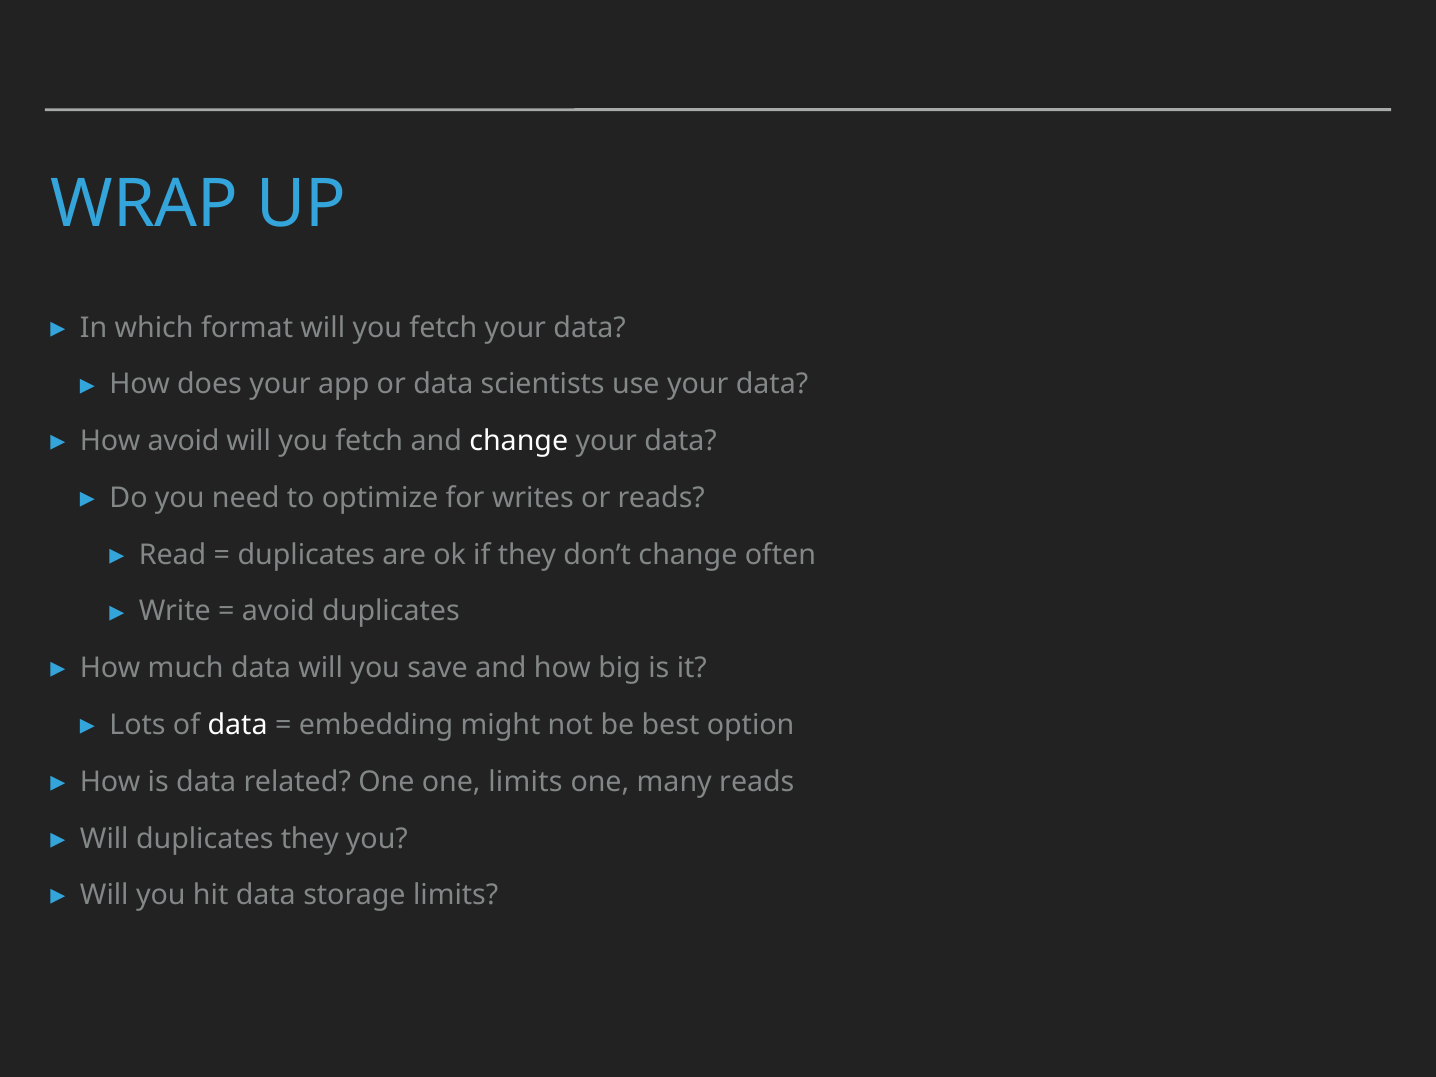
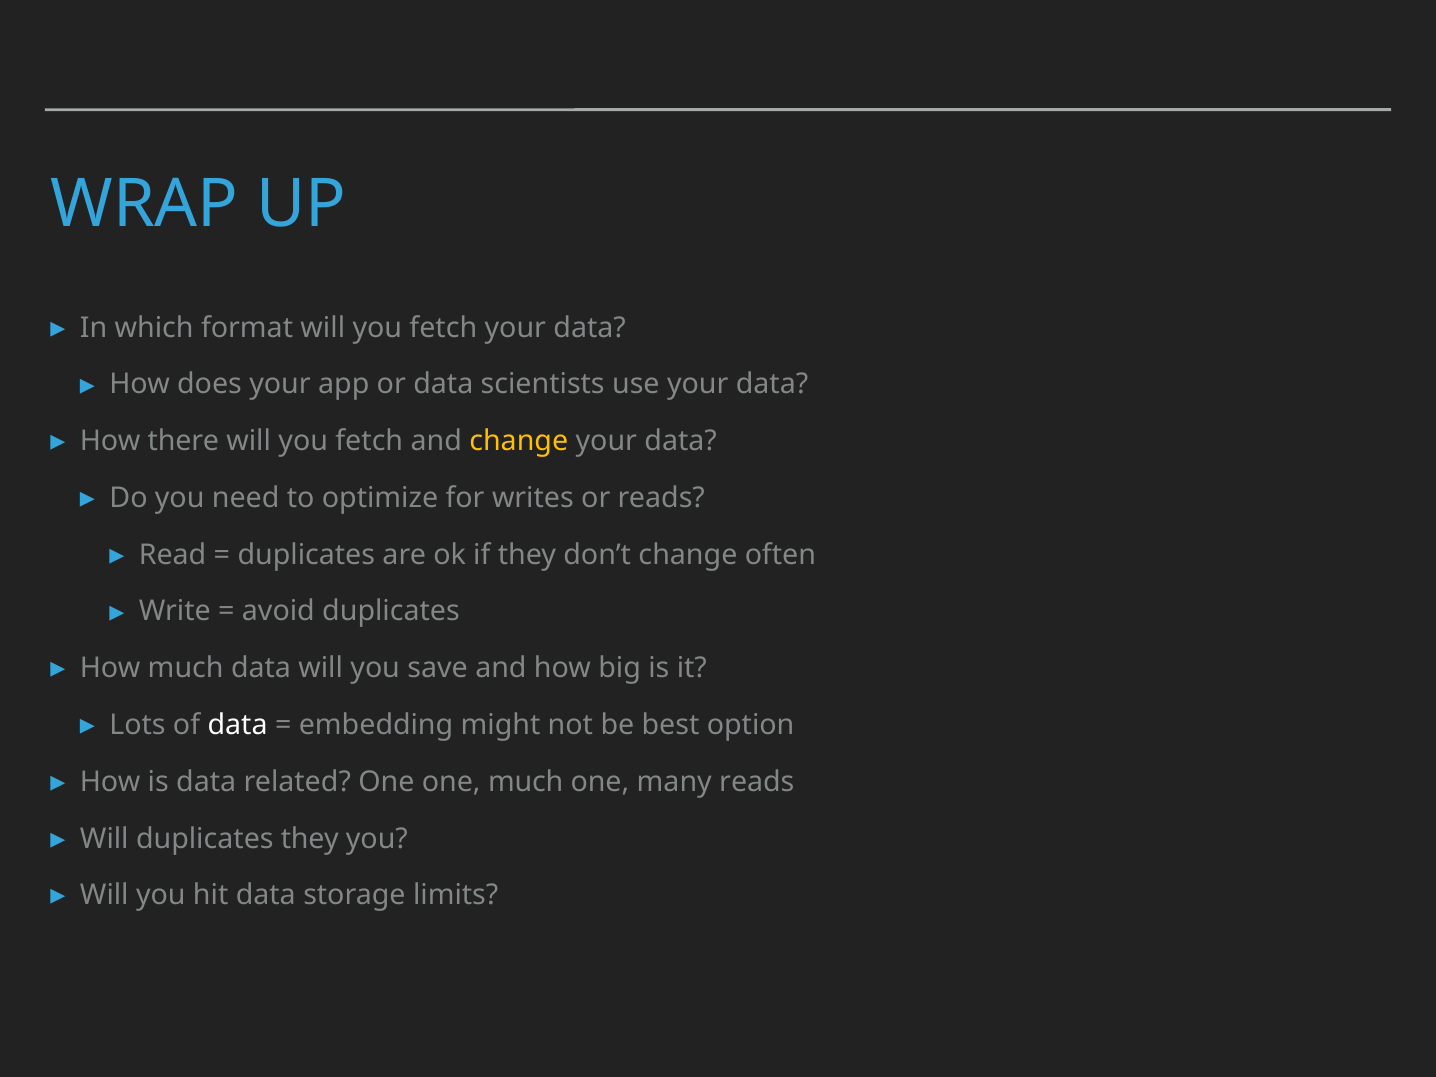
How avoid: avoid -> there (183, 441)
change colour: white -> yellow (519, 441)
one limits: limits -> much (526, 782)
